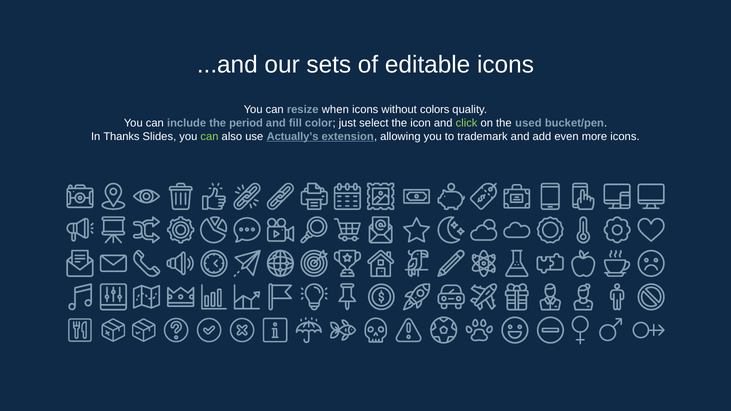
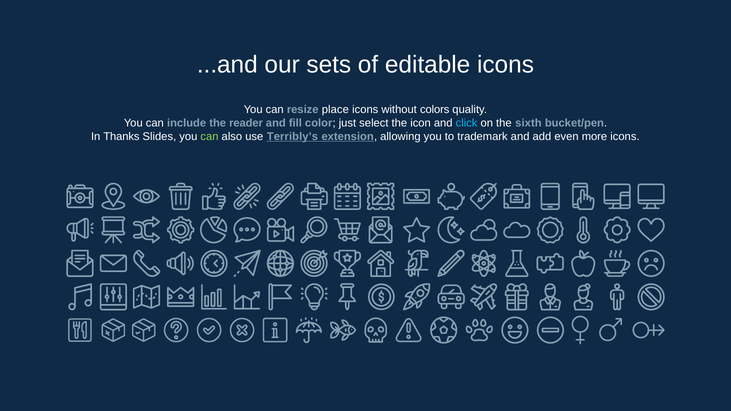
when: when -> place (335, 110)
period: period -> reader (246, 123)
click colour: light green -> light blue (467, 123)
used: used -> sixth (528, 123)
Actually’s: Actually’s -> Terribly’s (292, 137)
